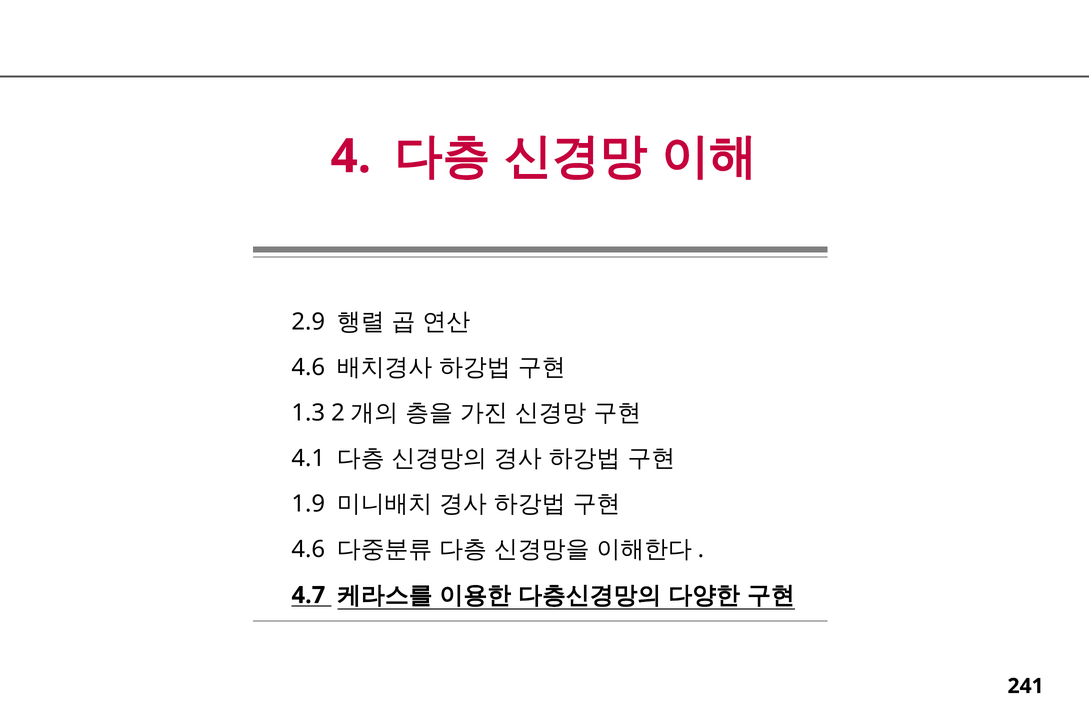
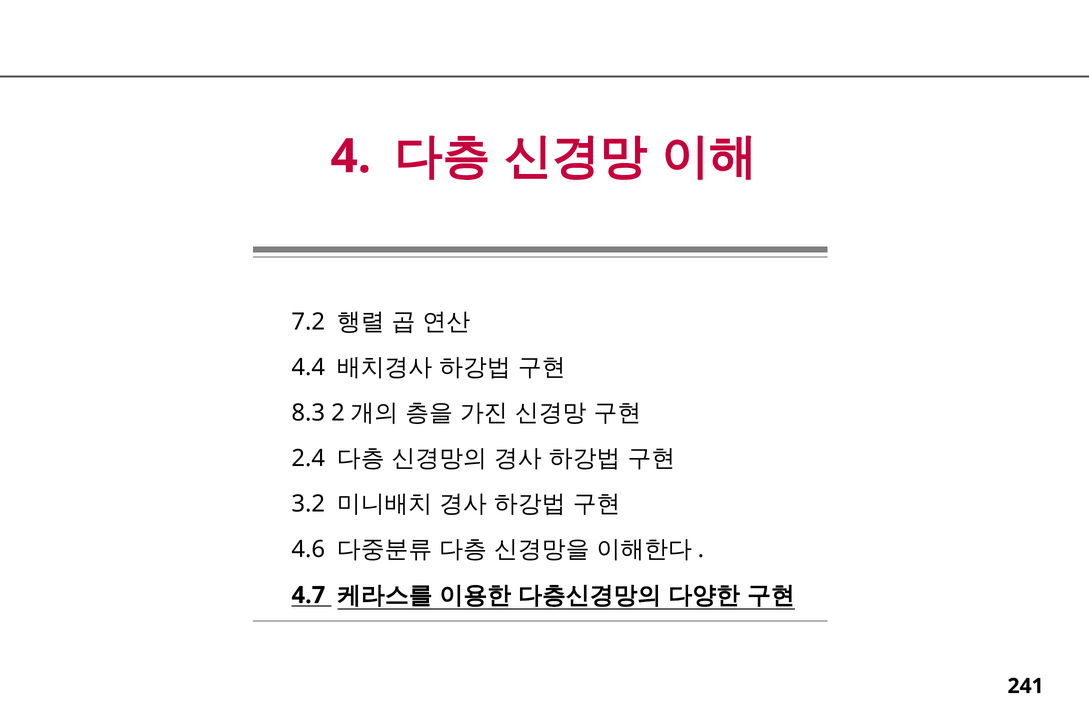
2.9: 2.9 -> 7.2 (308, 322)
4.6: 4.6 -> 4.4 (308, 367)
1.3: 1.3 -> 8.3 (308, 413)
4.1: 4.1 -> 2.4 (308, 459)
1.9: 1.9 -> 3.2 (308, 504)
